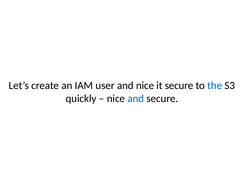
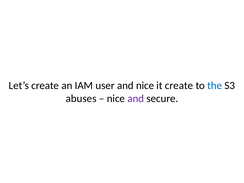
it secure: secure -> create (179, 86)
quickly: quickly -> abuses (81, 99)
and colour: blue -> purple (136, 99)
